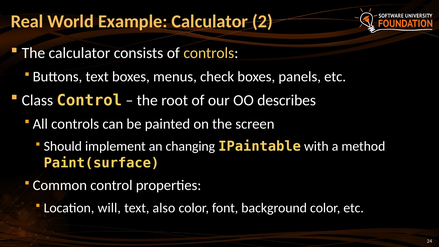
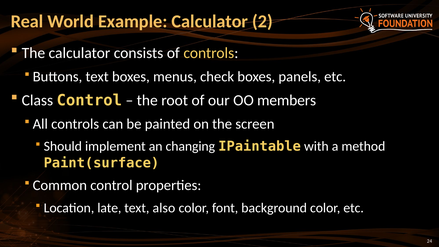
describes: describes -> members (287, 100)
will: will -> late (109, 208)
